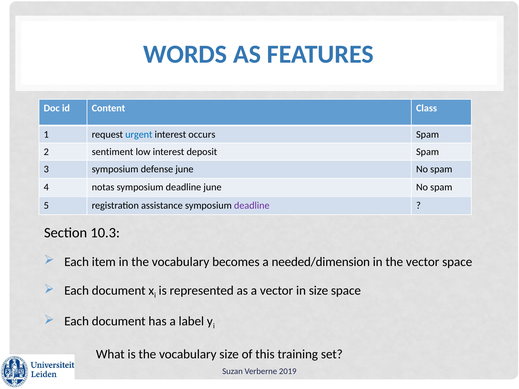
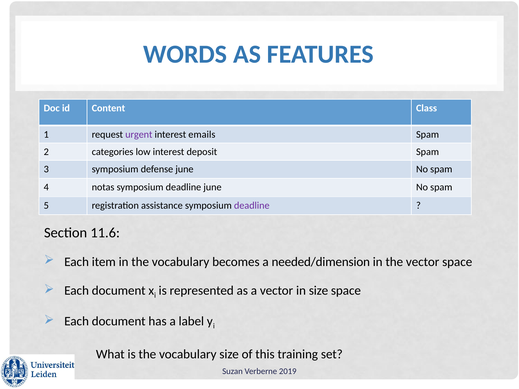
urgent colour: blue -> purple (139, 134)
occurs: occurs -> emails (202, 134)
sentiment: sentiment -> categories (113, 152)
10.3: 10.3 -> 11.6 (105, 233)
